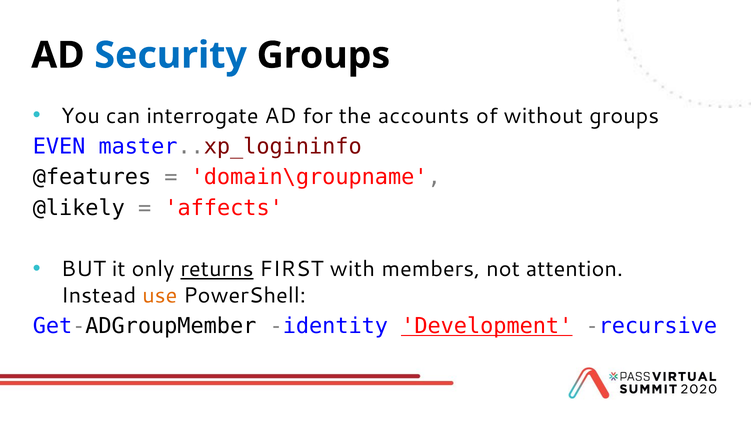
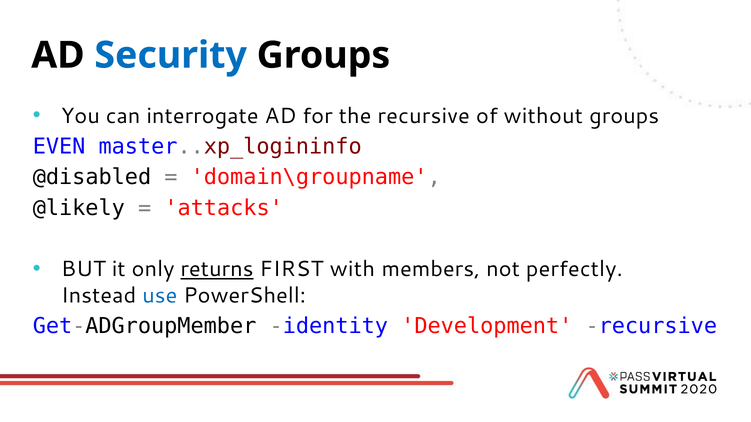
the accounts: accounts -> recursive (424, 116)
@features: @features -> @disabled (92, 177)
affects: affects -> attacks (224, 208)
attention: attention -> perfectly (574, 269)
use colour: orange -> blue (160, 296)
Development underline: present -> none (487, 326)
